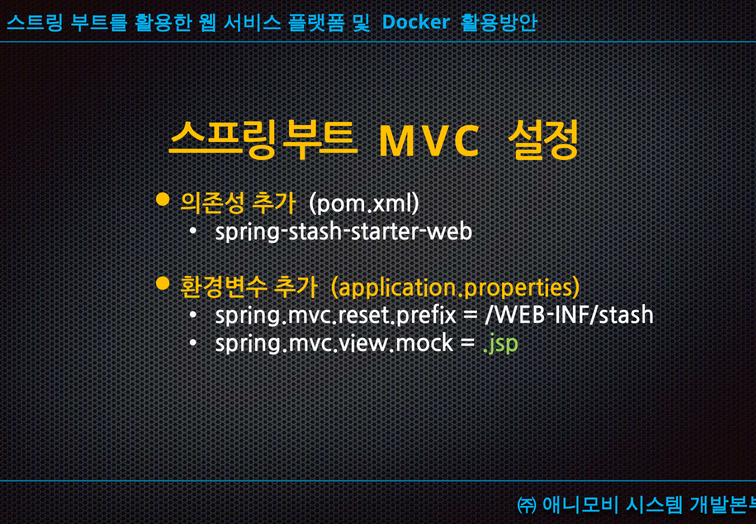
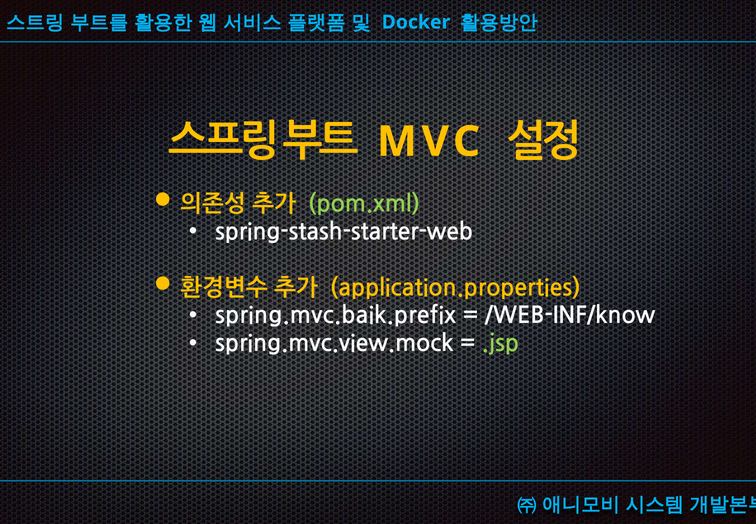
pom.xml colour: white -> light green (364, 204)
spring.mvc.reset.prefix: spring.mvc.reset.prefix -> spring.mvc.baik.prefix (336, 315)
/WEB-INF/stash: /WEB-INF/stash -> /WEB-INF/know (570, 315)
